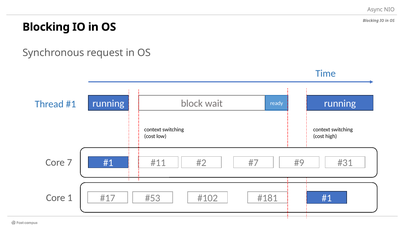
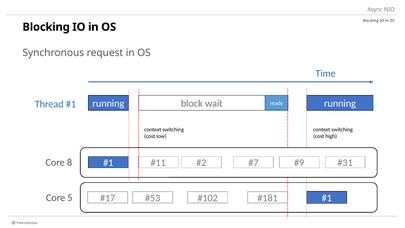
7: 7 -> 8 (69, 162)
1: 1 -> 5 (70, 198)
